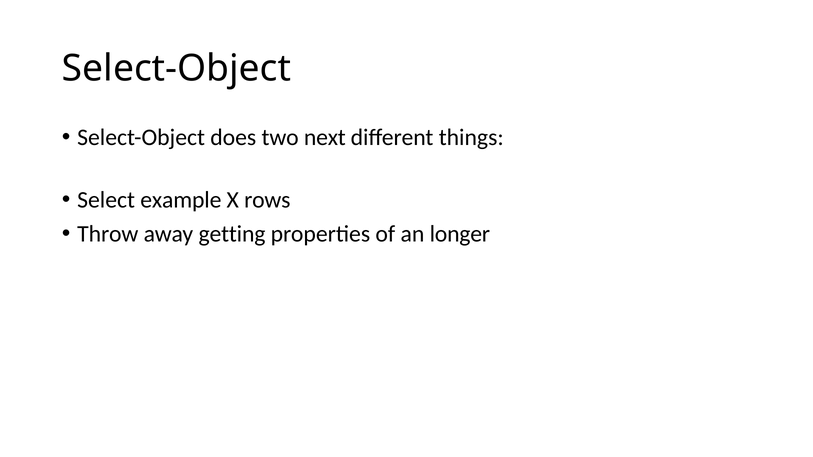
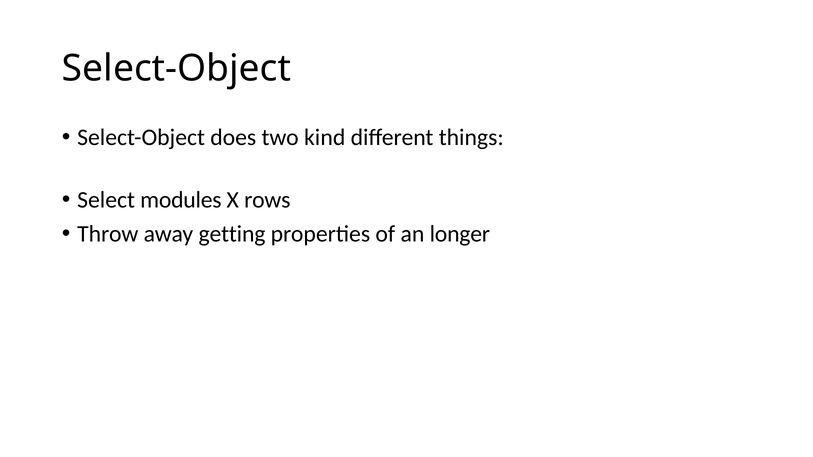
next: next -> kind (325, 137)
example: example -> modules (181, 200)
